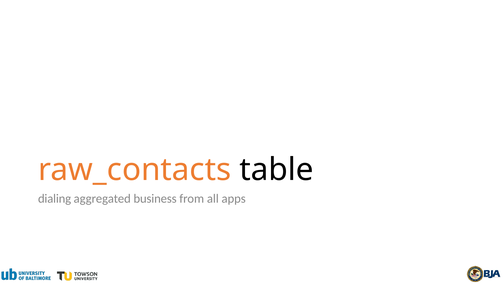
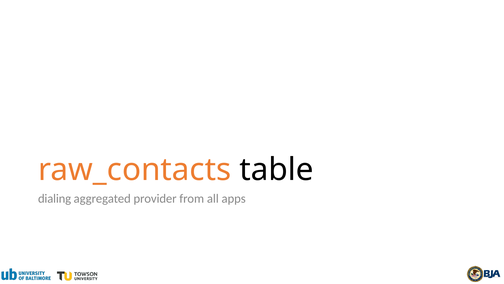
business: business -> provider (155, 198)
